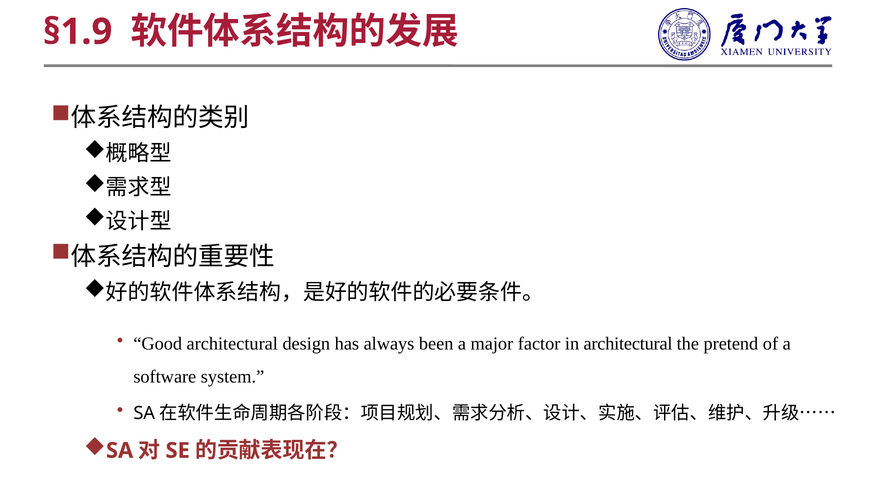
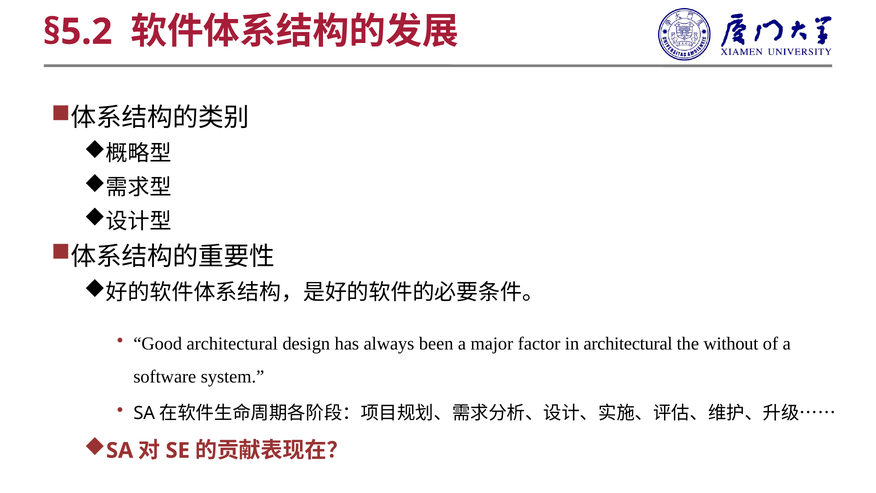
§1.9: §1.9 -> §5.2 (78, 32)
pretend: pretend -> without (731, 343)
